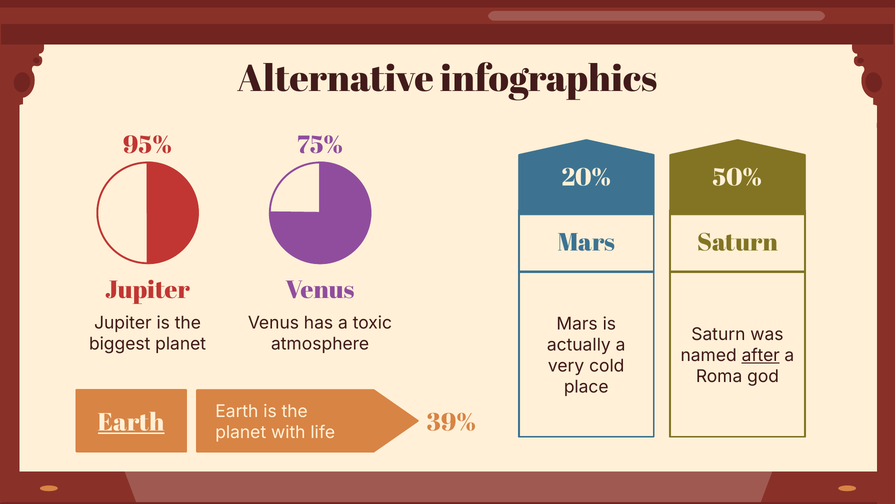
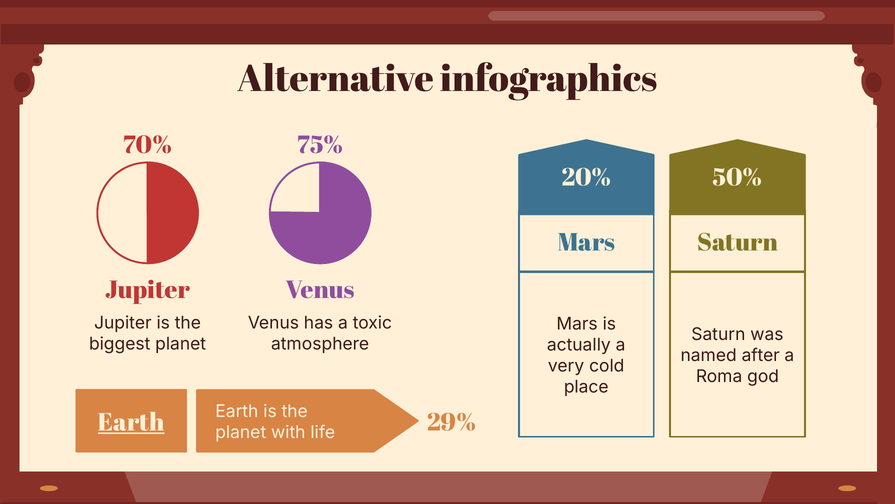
95%: 95% -> 70% (147, 145)
after underline: present -> none (761, 355)
39%: 39% -> 29% (451, 422)
